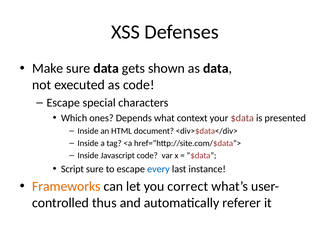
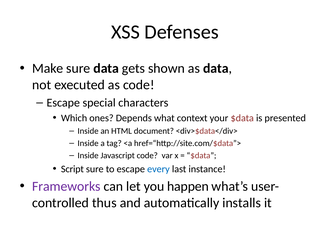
Frameworks colour: orange -> purple (66, 187)
correct: correct -> happen (188, 187)
referer: referer -> installs (242, 203)
